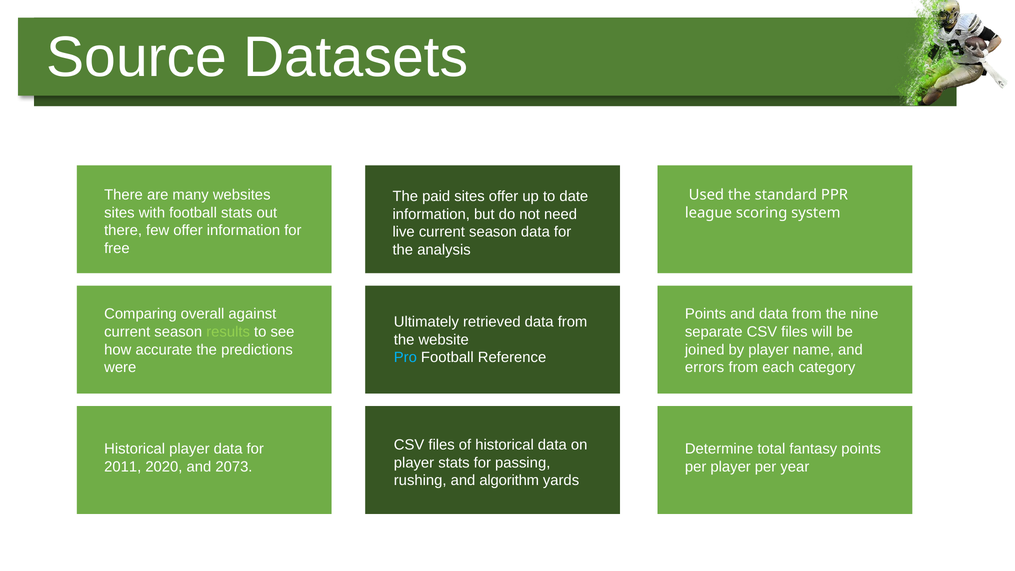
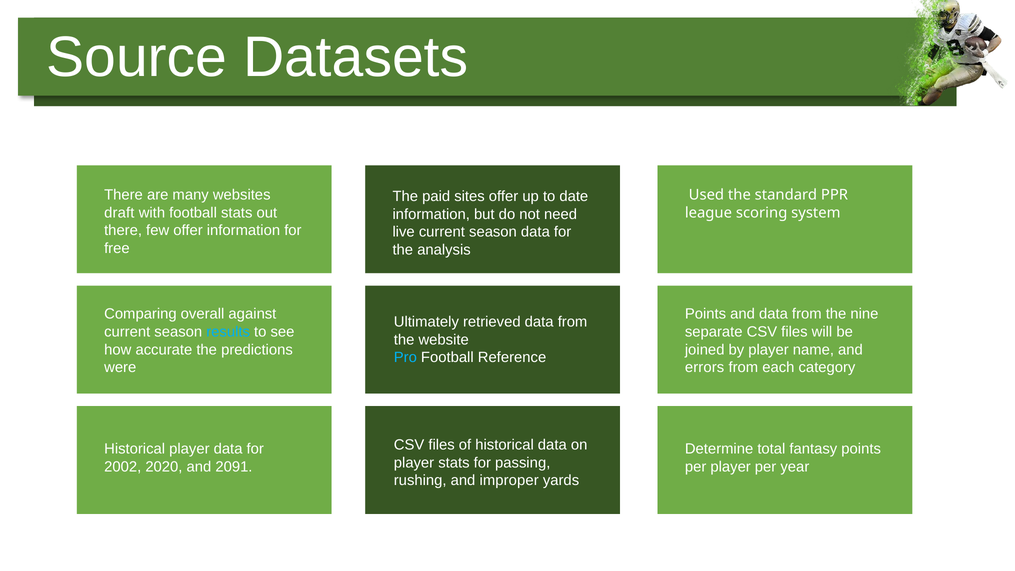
sites: sites -> draft (119, 213)
results colour: light green -> light blue (228, 332)
2011: 2011 -> 2002 (123, 467)
2073: 2073 -> 2091 (234, 467)
algorithm: algorithm -> improper (509, 480)
